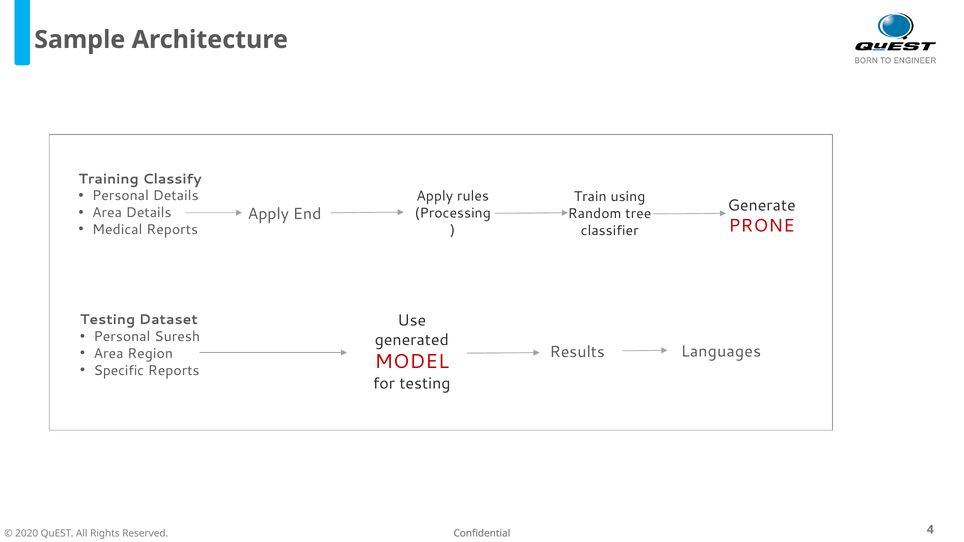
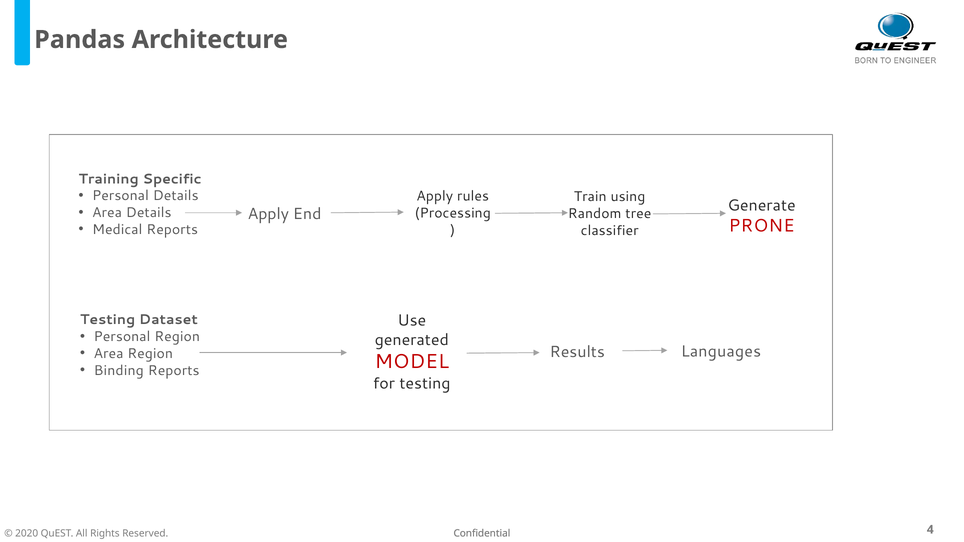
Sample: Sample -> Pandas (80, 40)
Classify: Classify -> Specific (172, 179)
Personal Suresh: Suresh -> Region (177, 337)
Specific: Specific -> Binding (119, 371)
